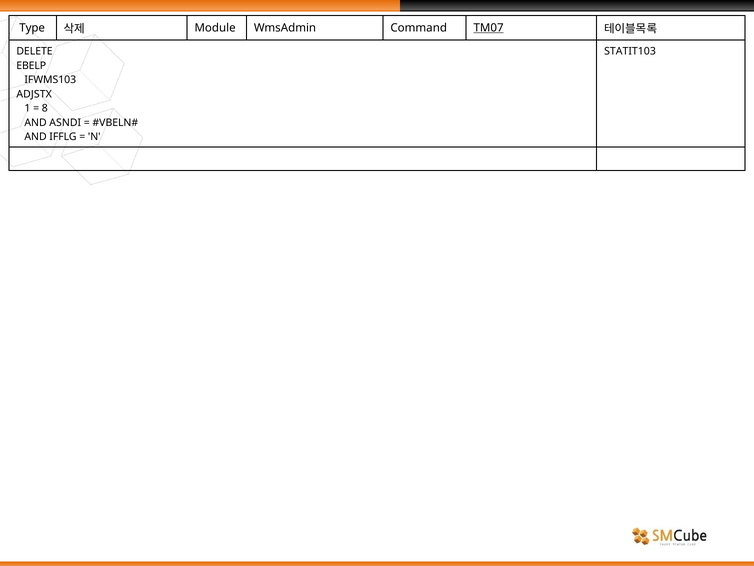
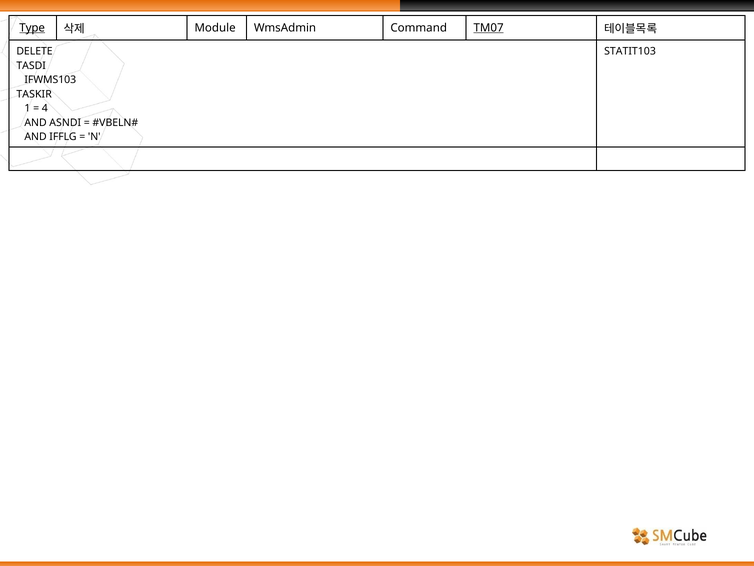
Type underline: none -> present (32, 28)
EBELP: EBELP -> TASDI (31, 66)
ADJSTX: ADJSTX -> TASKIR (34, 94)
8: 8 -> 4 (45, 108)
